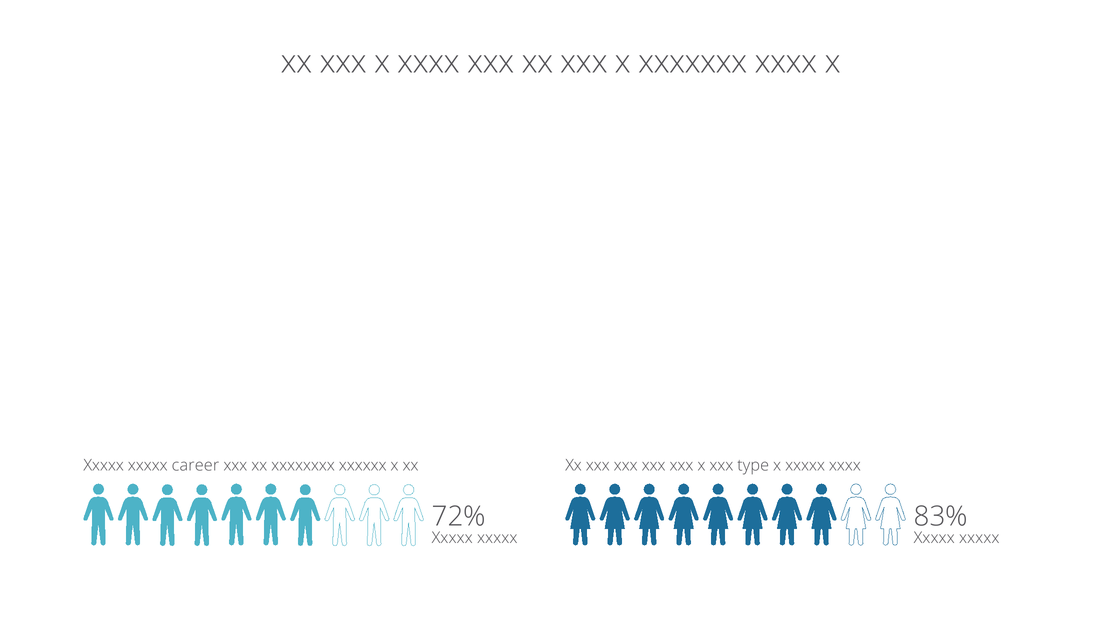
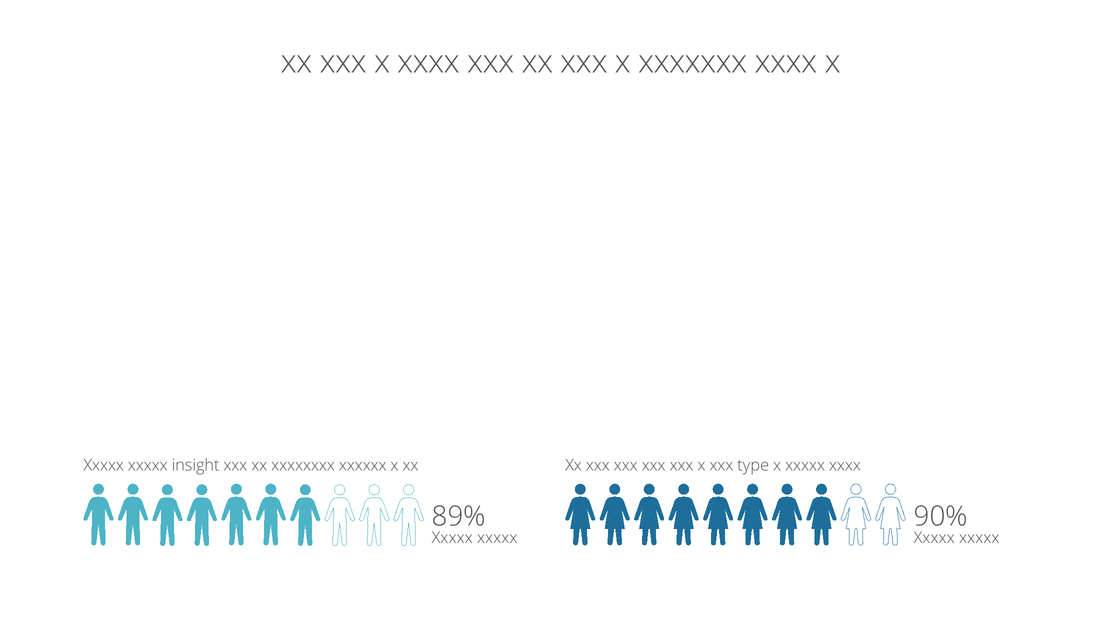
career: career -> insight (196, 466)
72%: 72% -> 89% (459, 516)
83%: 83% -> 90% (941, 516)
